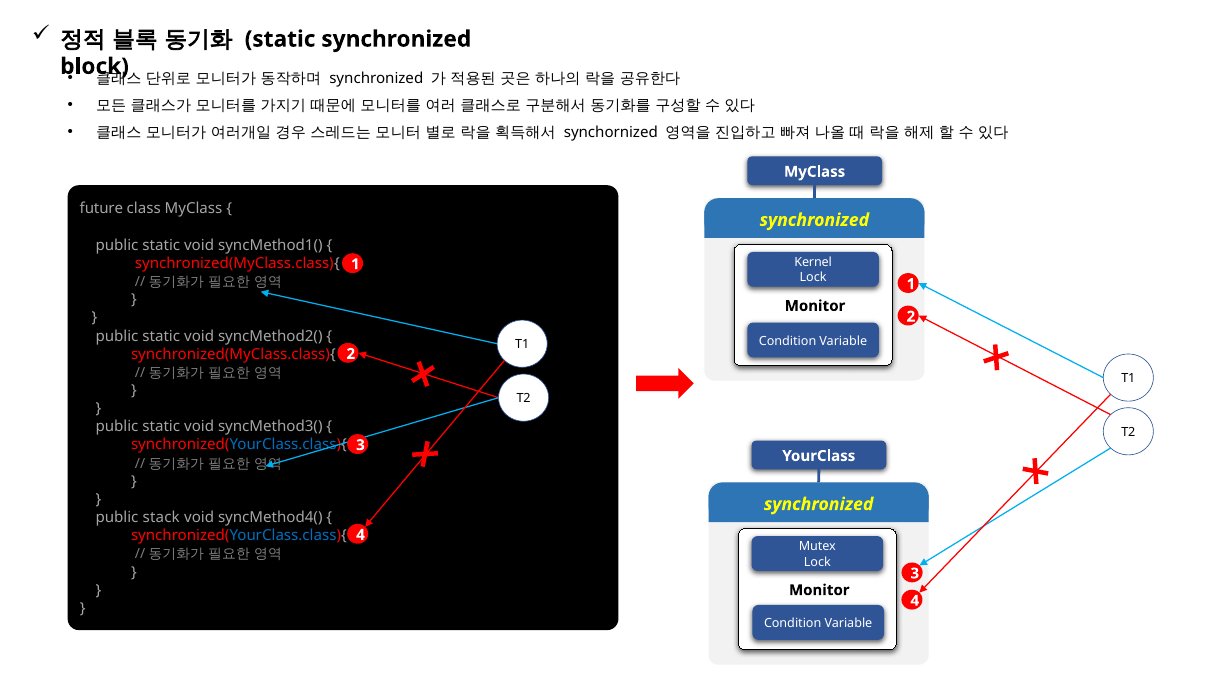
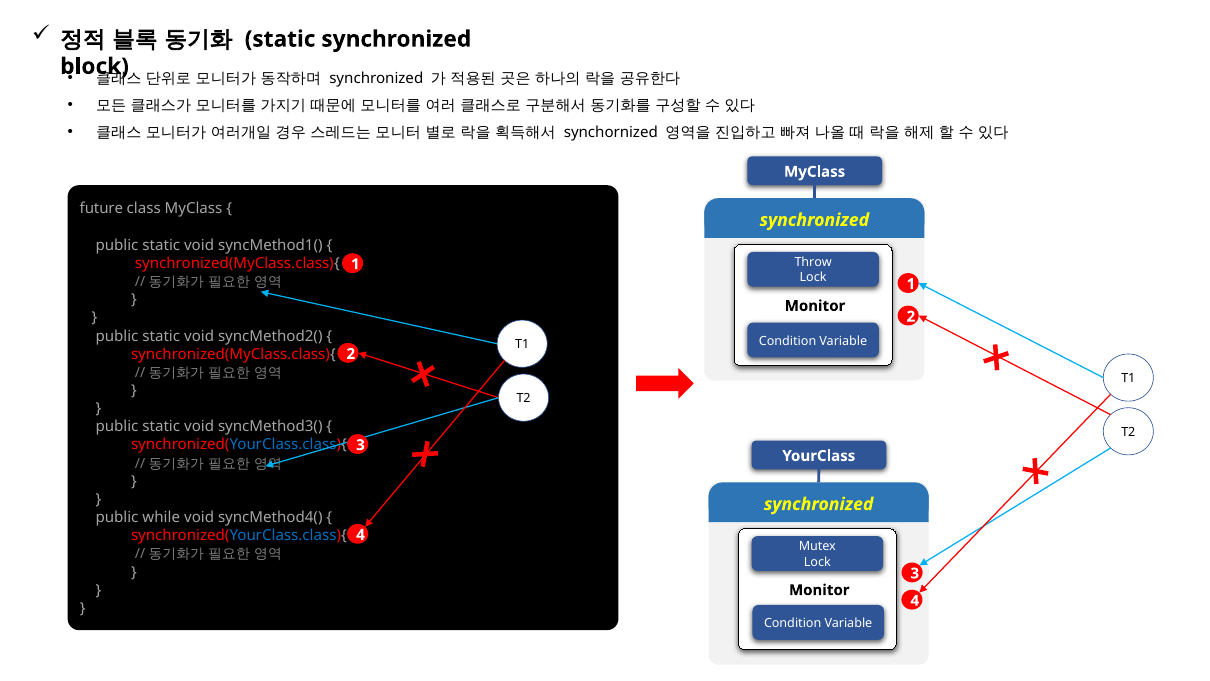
Kernel: Kernel -> Throw (813, 262)
stack: stack -> while (161, 517)
